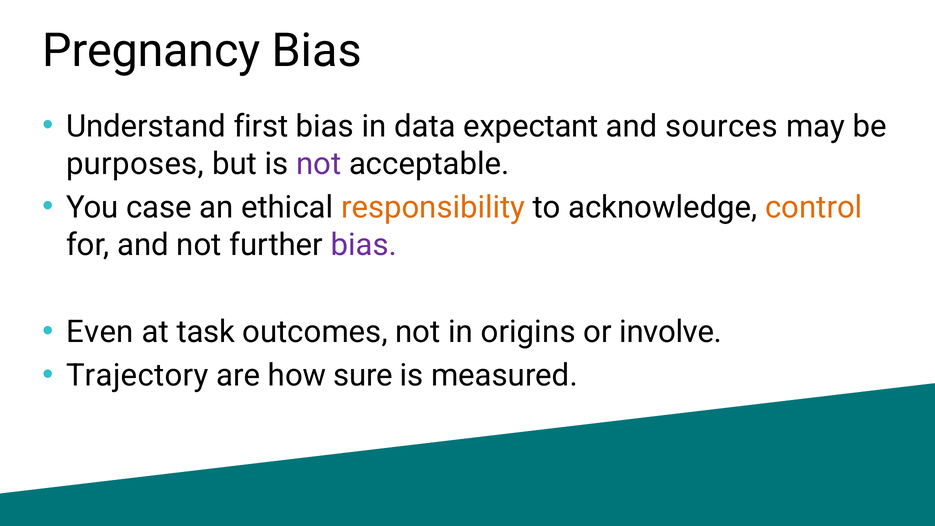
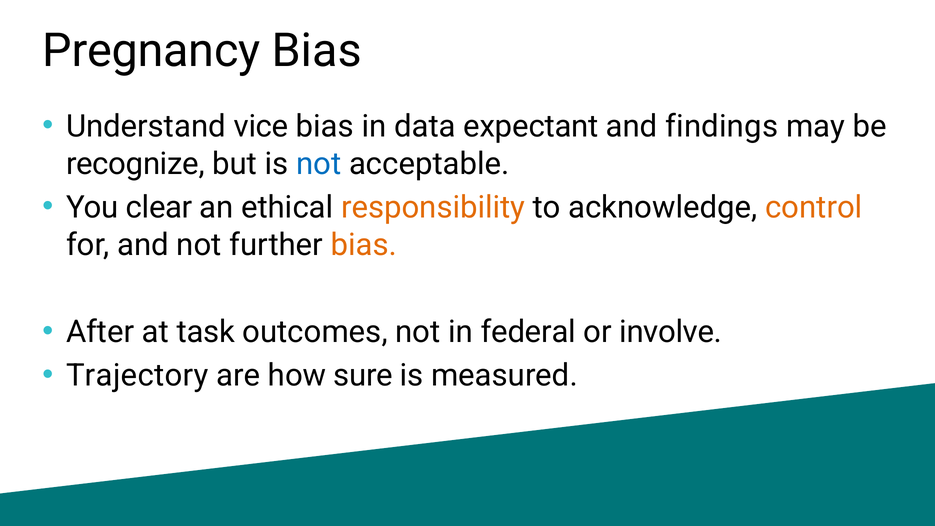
first: first -> vice (261, 126)
sources: sources -> findings (722, 126)
purposes: purposes -> recognize (135, 164)
not colour: purple -> blue (319, 164)
case: case -> clear (159, 207)
bias colour: purple -> orange (364, 245)
Even: Even -> After (100, 332)
origins: origins -> federal (528, 332)
